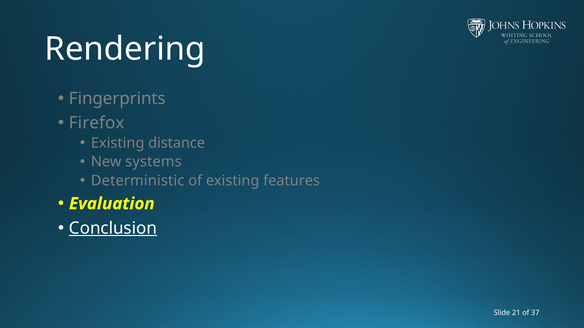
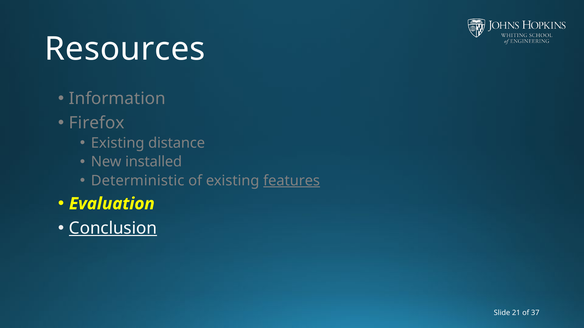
Rendering: Rendering -> Resources (125, 49)
Fingerprints: Fingerprints -> Information (117, 99)
systems: systems -> installed (154, 162)
features underline: none -> present (292, 181)
